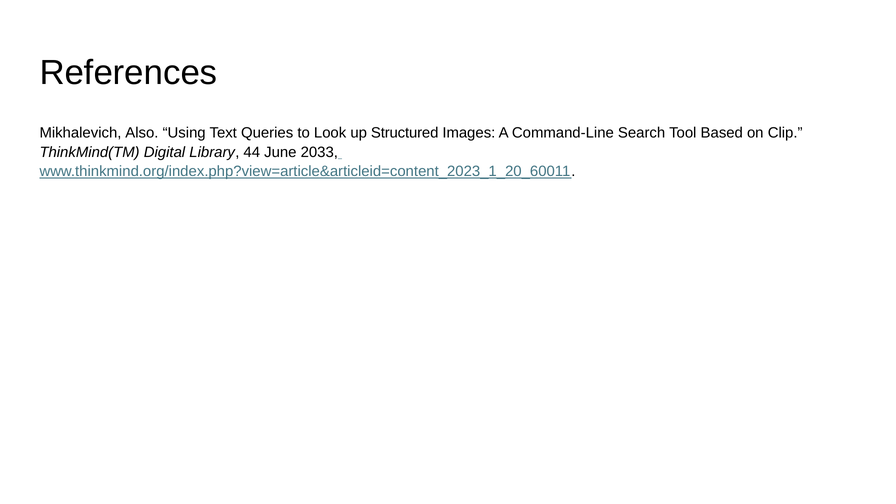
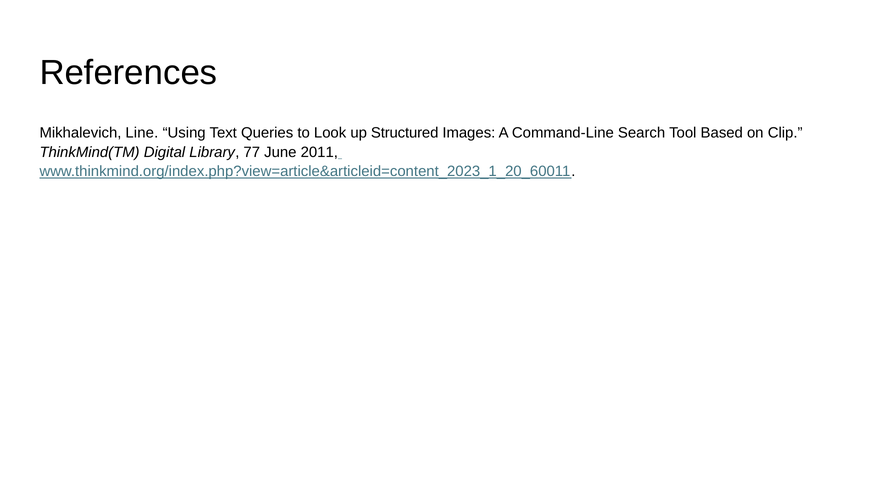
Also: Also -> Line (142, 133)
44: 44 -> 77 (252, 152)
2033: 2033 -> 2011 (319, 152)
